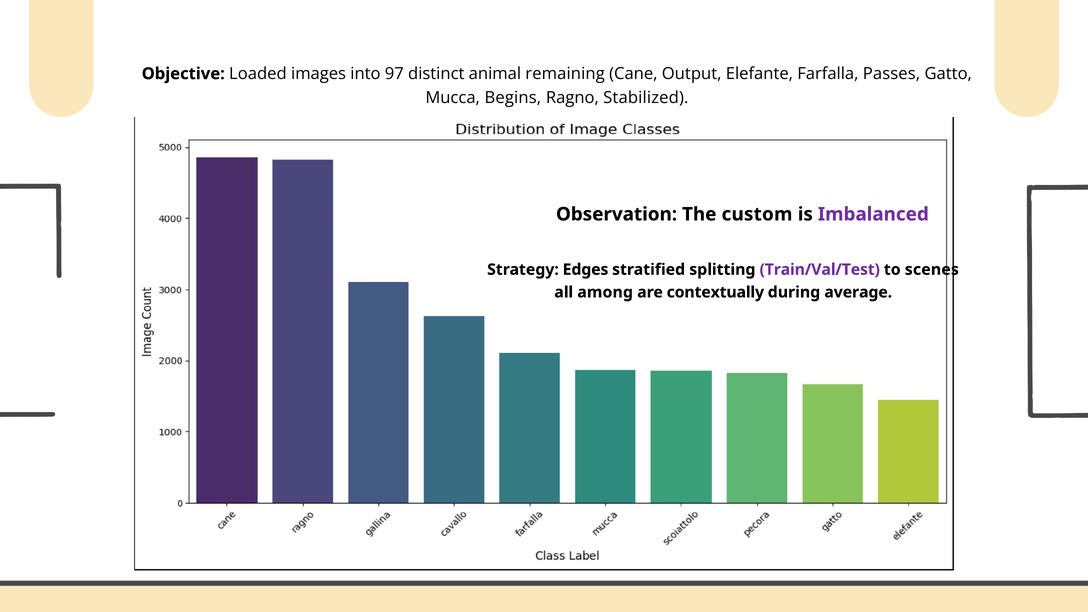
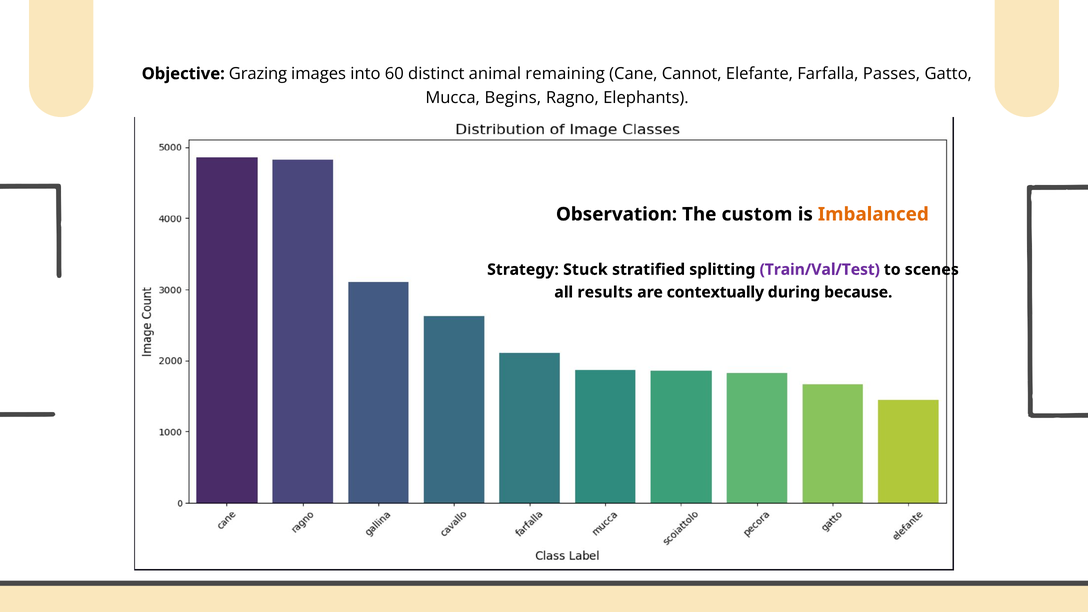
Loaded: Loaded -> Grazing (258, 74)
97: 97 -> 60 (394, 74)
Output: Output -> Cannot (692, 74)
Stabilized: Stabilized -> Elephants (646, 98)
Imbalanced colour: purple -> orange (873, 214)
Edges: Edges -> Stuck (585, 270)
among: among -> results (605, 292)
average: average -> because (858, 292)
